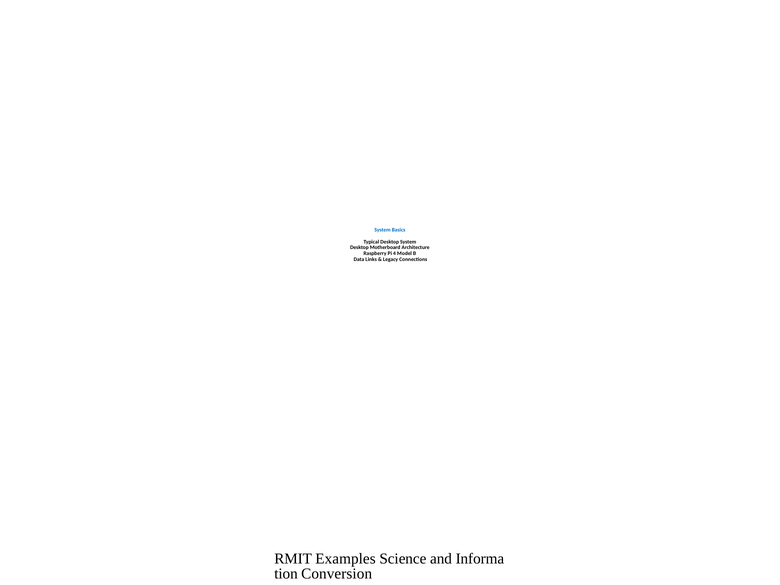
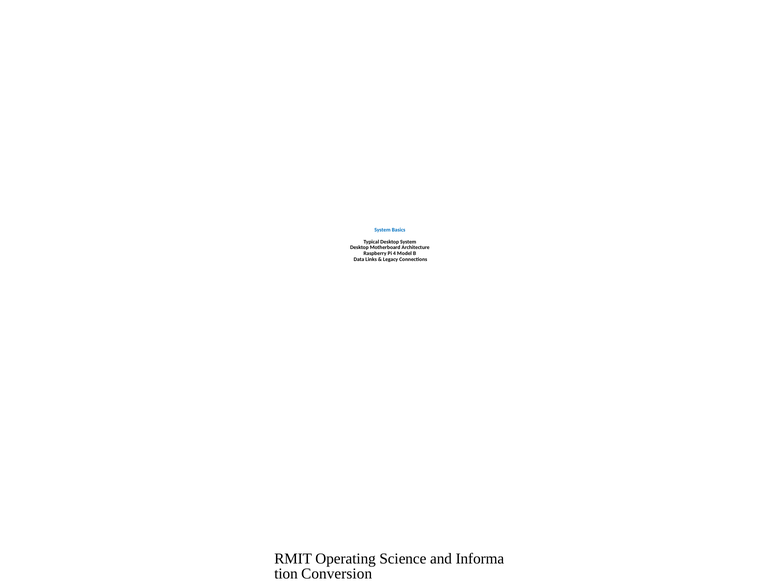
Examples: Examples -> Operating (346, 559)
